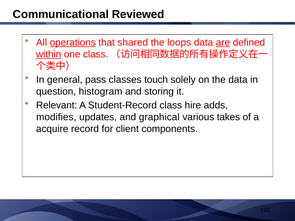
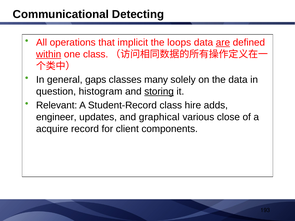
Reviewed: Reviewed -> Detecting (138, 14)
operations underline: present -> none (73, 42)
shared: shared -> implicit (133, 42)
pass: pass -> gaps (96, 80)
touch: touch -> many (156, 80)
storing underline: none -> present (159, 92)
modifies: modifies -> engineer (56, 117)
takes: takes -> close (228, 117)
